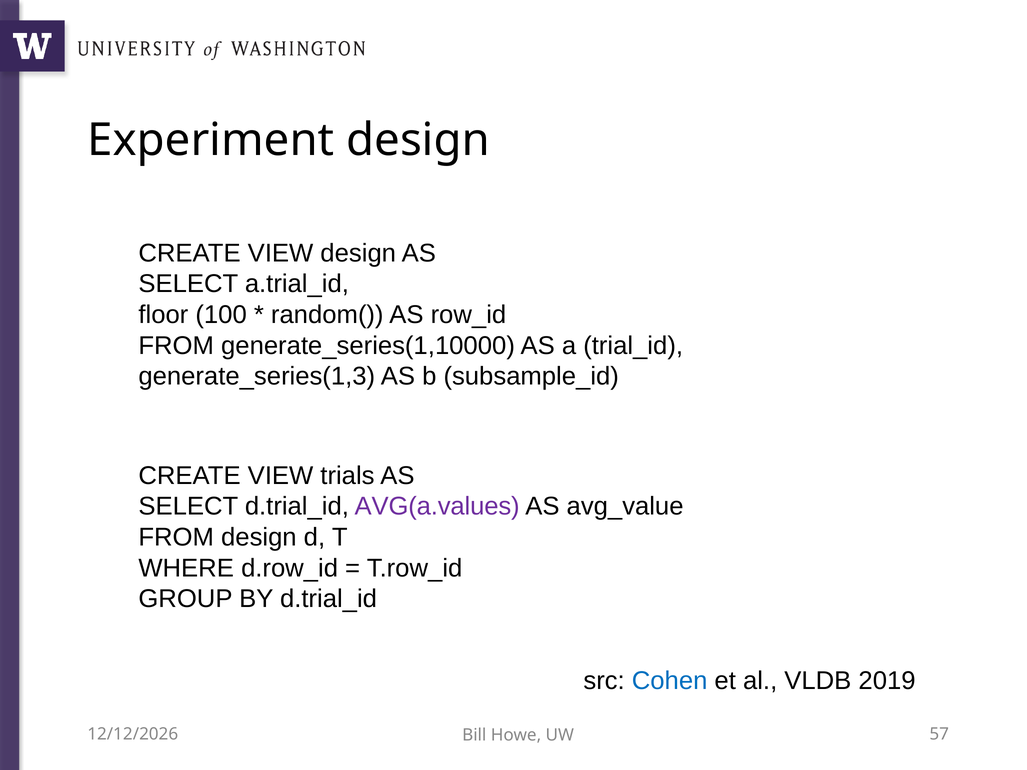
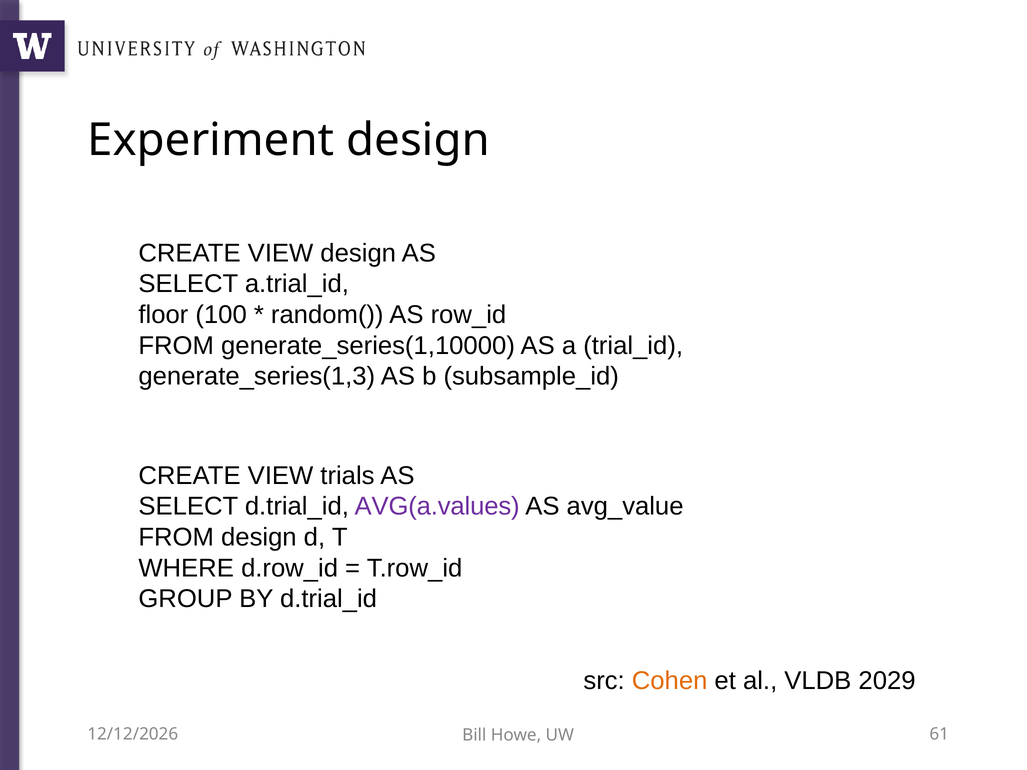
Cohen colour: blue -> orange (670, 681)
2019: 2019 -> 2029 (887, 681)
57: 57 -> 61 (939, 734)
